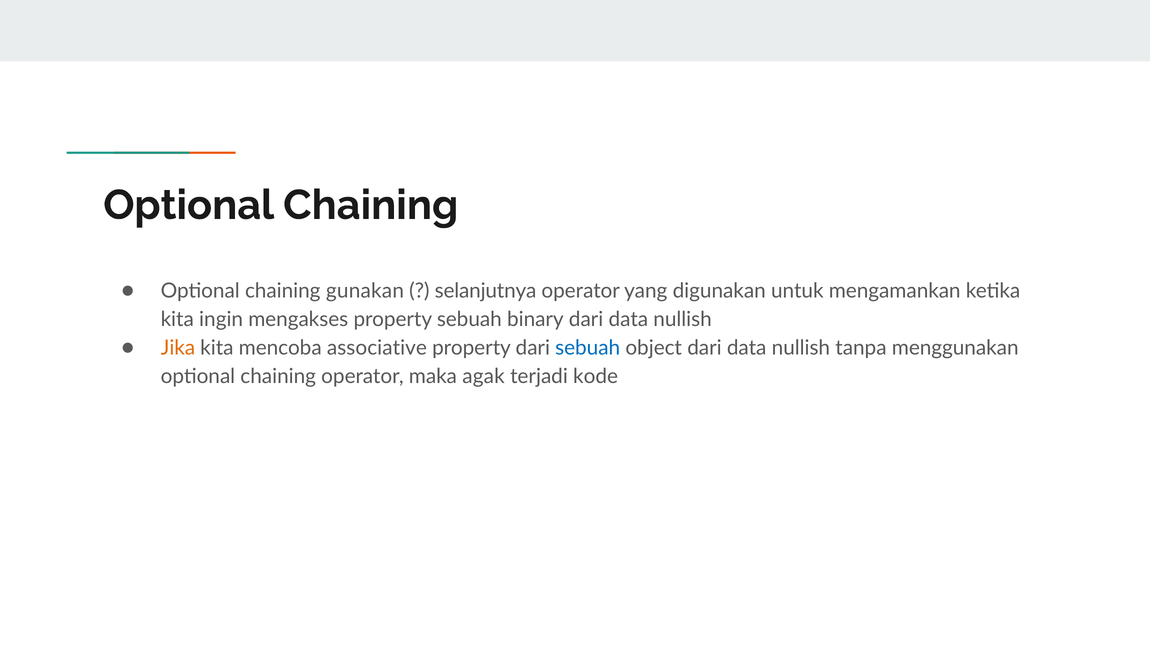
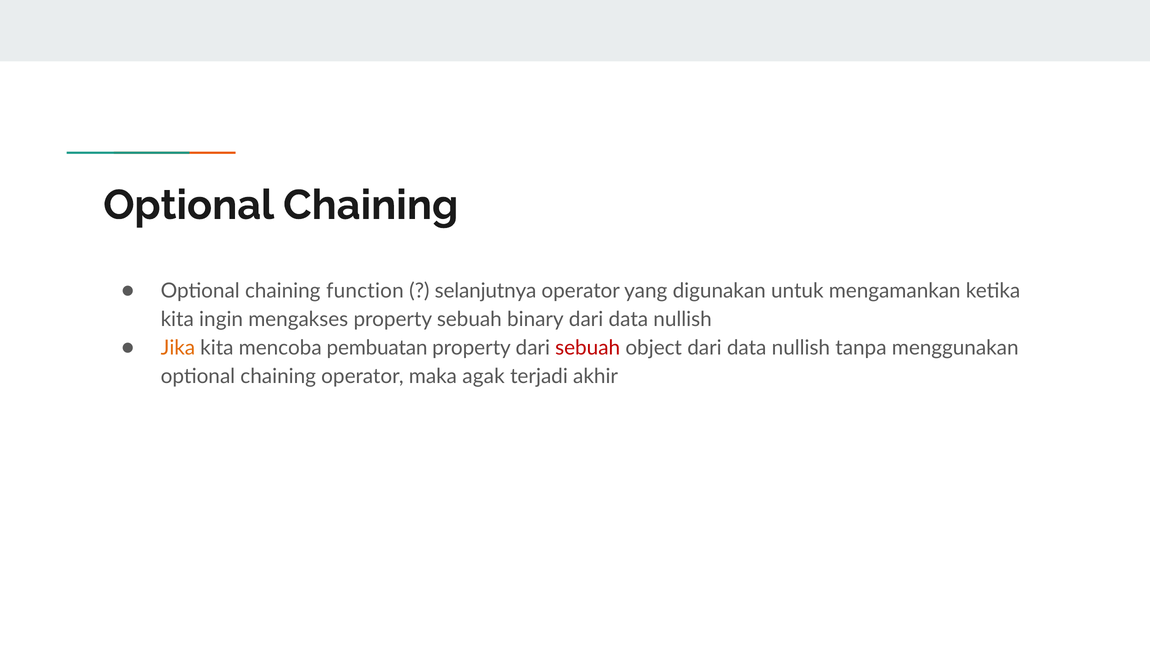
gunakan: gunakan -> function (365, 291)
associative: associative -> pembuatan (377, 348)
sebuah colour: blue -> red (588, 348)
kode: kode -> akhir (596, 377)
